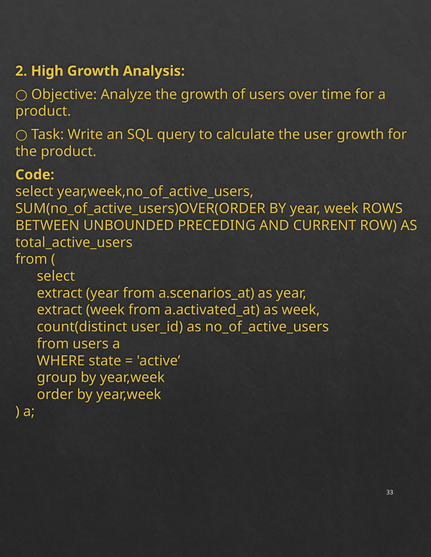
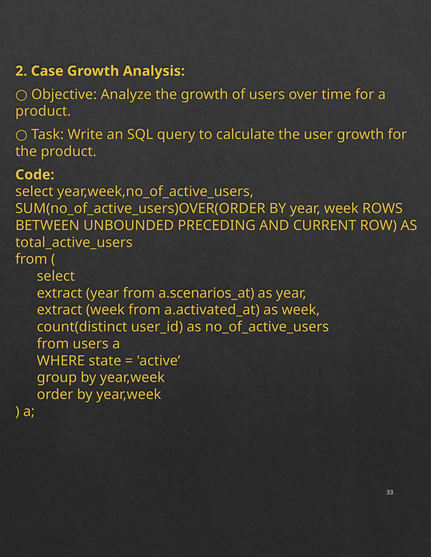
High: High -> Case (47, 71)
